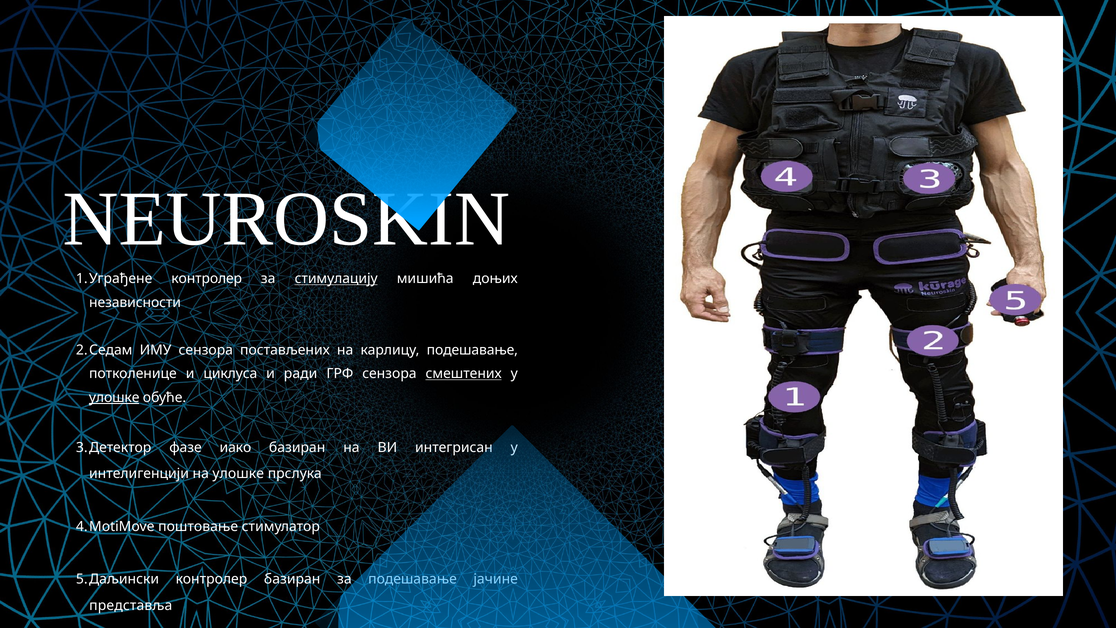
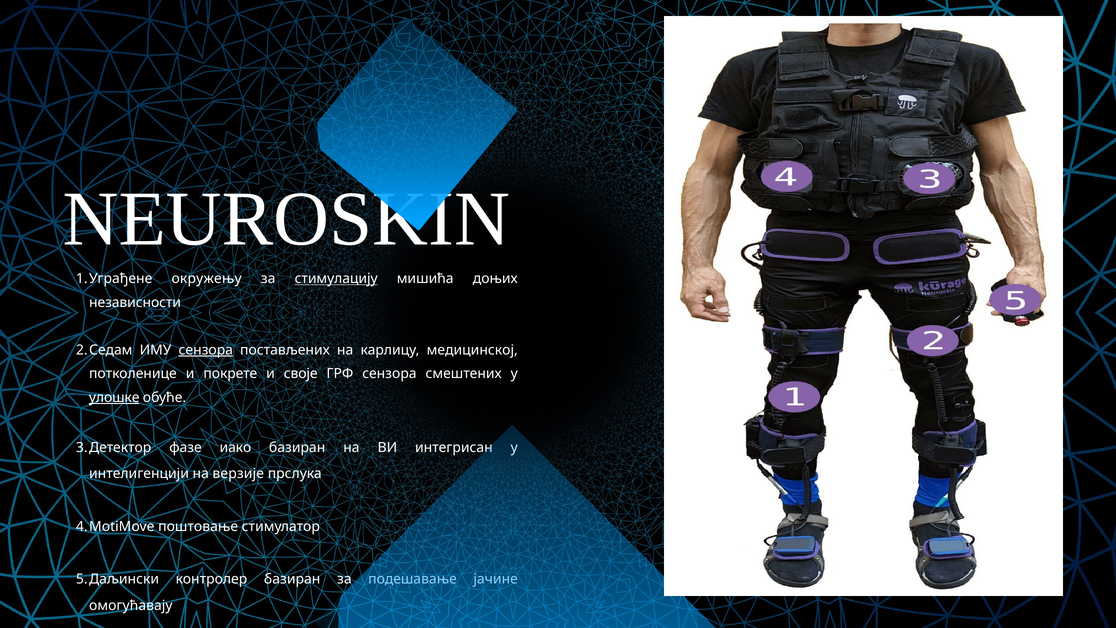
контролер: контролер -> окружењу (207, 279)
сензора underline: none -> present (206, 350)
карлицу подешавање: подешавање -> медицинској (472, 350)
циклуса: циклуса -> покрете (230, 374)
ради: ради -> своје (301, 374)
смештених underline: present -> none (464, 374)
на улошке: улошке -> верзије (238, 474)
представља: представља -> омогућавају (131, 605)
